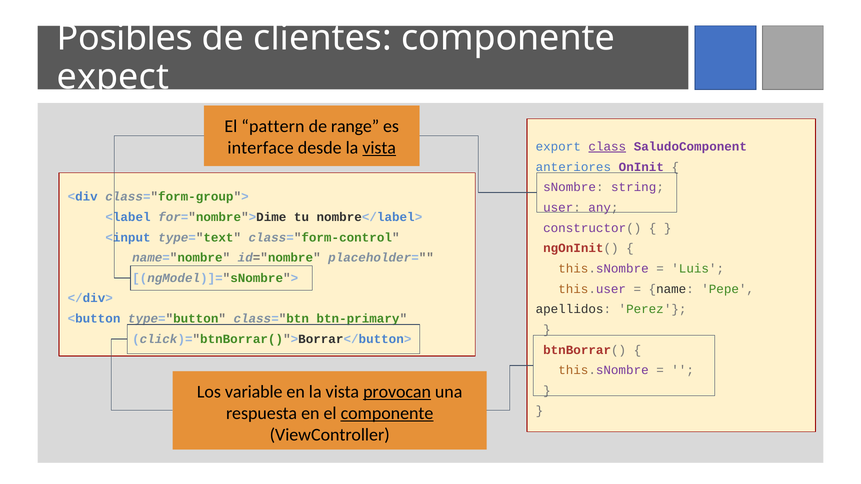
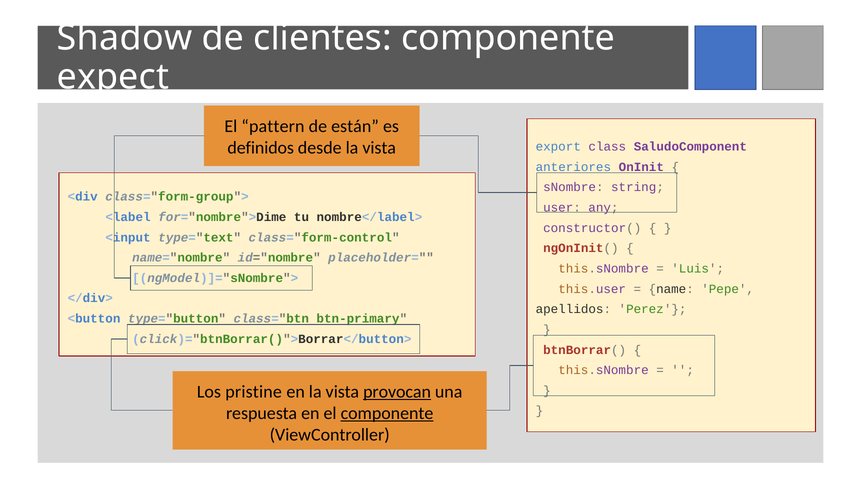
Posibles: Posibles -> Shadow (125, 38)
range: range -> están (355, 126)
interface: interface -> definidos (261, 148)
vista underline: present -> none (379, 148)
class underline: present -> none (607, 147)
variable: variable -> pristine (254, 392)
